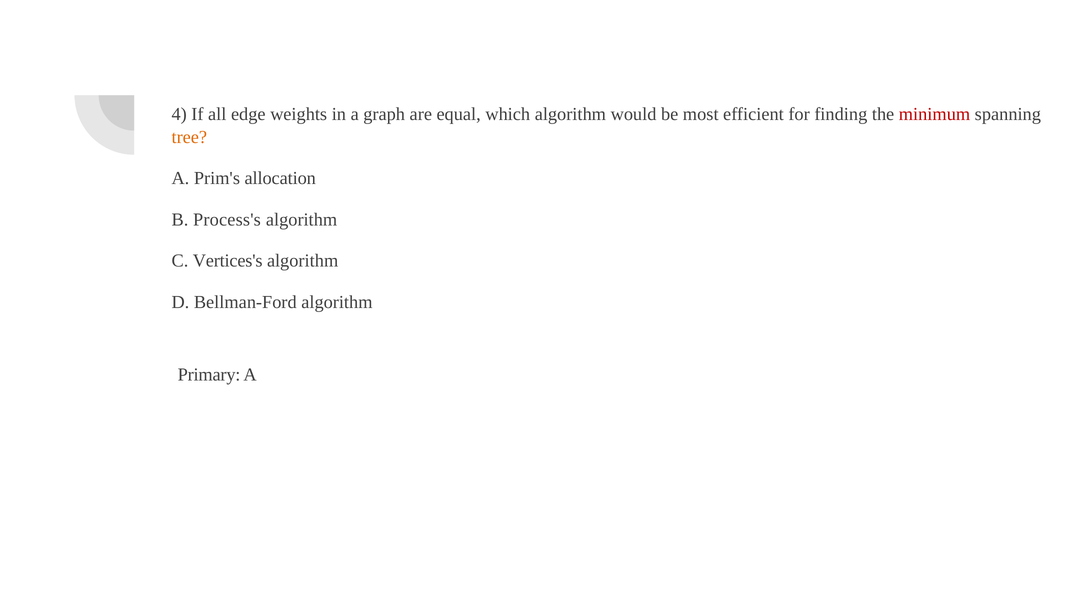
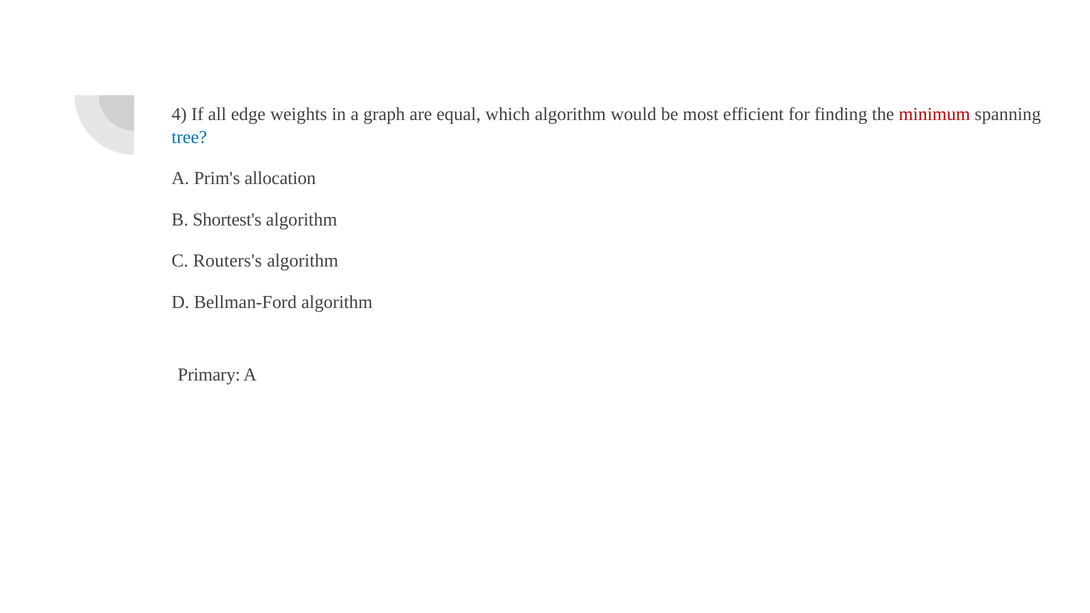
tree colour: orange -> blue (189, 137)
Process's: Process's -> Shortest's (227, 220)
Vertices's: Vertices's -> Routers's (227, 261)
